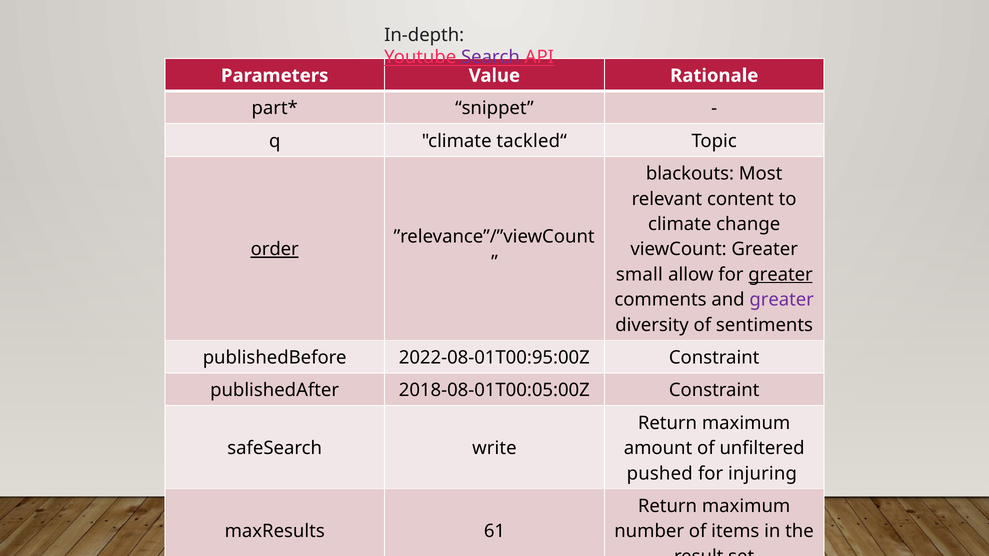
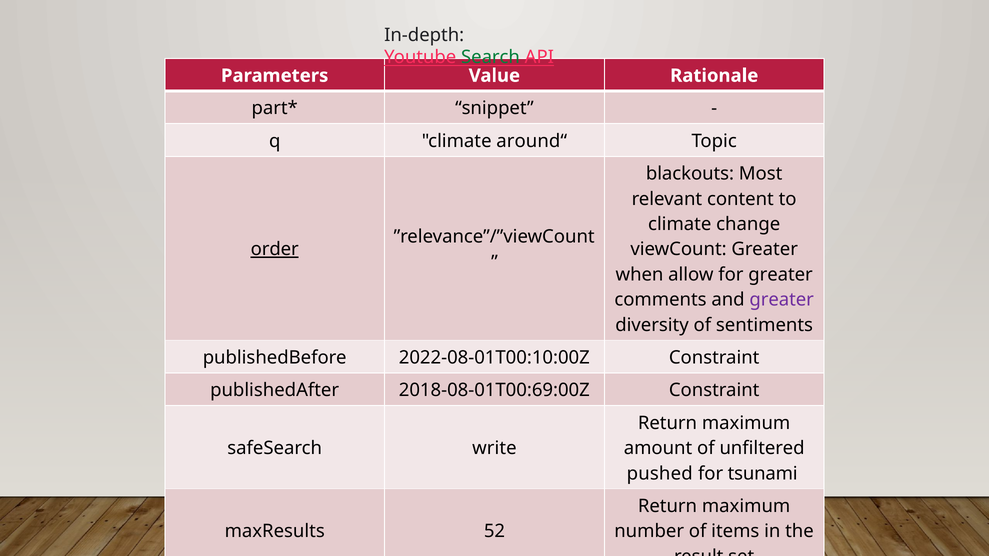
Search colour: purple -> green (491, 57)
tackled“: tackled“ -> around“ (532, 141)
small: small -> when (639, 275)
greater underline: present -> none (781, 275)
2022-08-01T00:95:00Z: 2022-08-01T00:95:00Z -> 2022-08-01T00:10:00Z (494, 358)
2018-08-01T00:05:00Z: 2018-08-01T00:05:00Z -> 2018-08-01T00:69:00Z (494, 391)
injuring: injuring -> tsunami (763, 474)
61: 61 -> 52 (494, 532)
